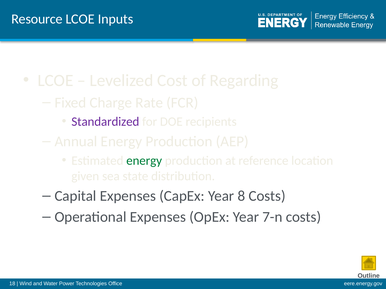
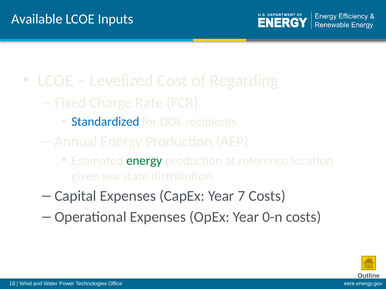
Resource: Resource -> Available (37, 19)
Standardized colour: purple -> blue (105, 122)
8: 8 -> 7 (241, 196)
7-n: 7-n -> 0-n (272, 217)
